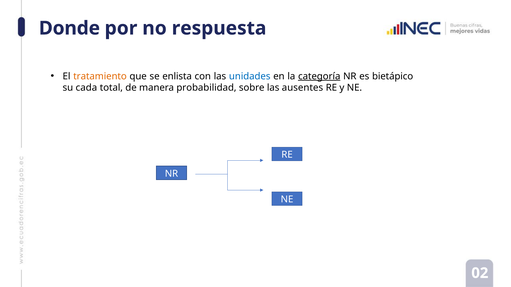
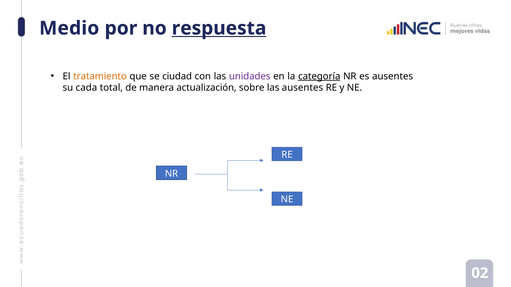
Donde: Donde -> Medio (69, 28)
respuesta underline: none -> present (219, 28)
enlista: enlista -> ciudad (177, 76)
unidades colour: blue -> purple (250, 76)
es bietápico: bietápico -> ausentes (393, 76)
probabilidad: probabilidad -> actualización (206, 88)
